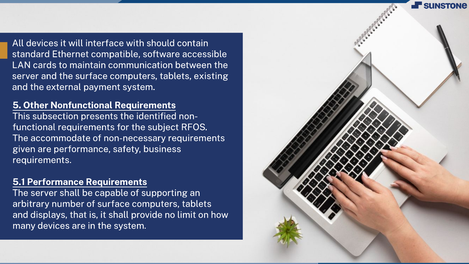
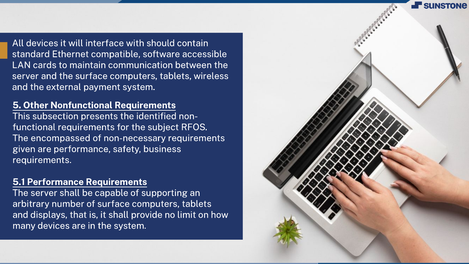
existing: existing -> wireless (211, 76)
accommodate: accommodate -> encompassed (61, 138)
